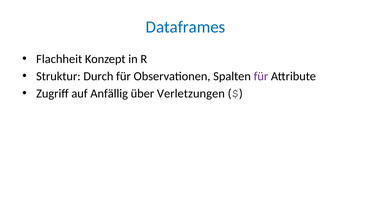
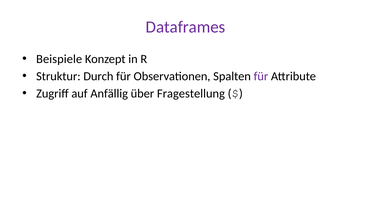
Dataframes colour: blue -> purple (185, 27)
Flachheit: Flachheit -> Beispiele (59, 59)
Verletzungen: Verletzungen -> Fragestellung (191, 93)
